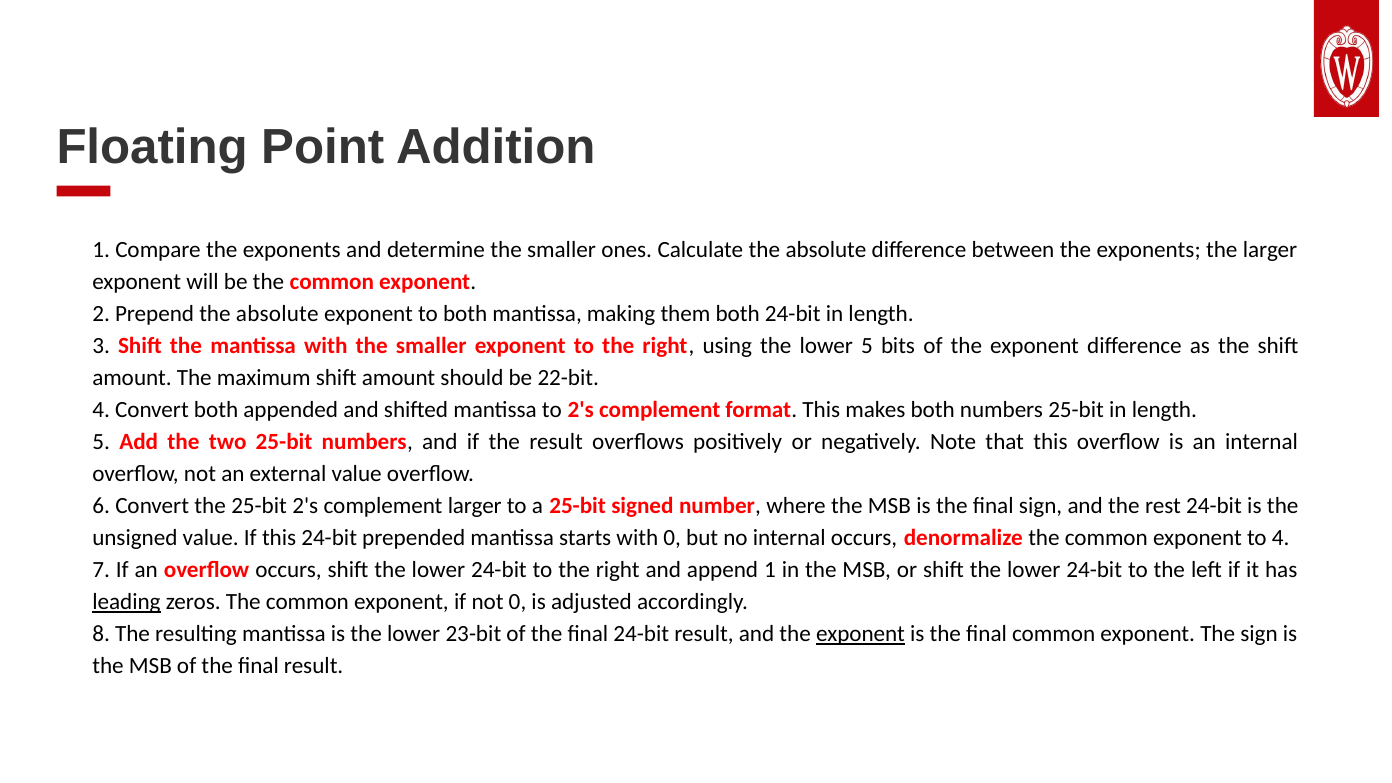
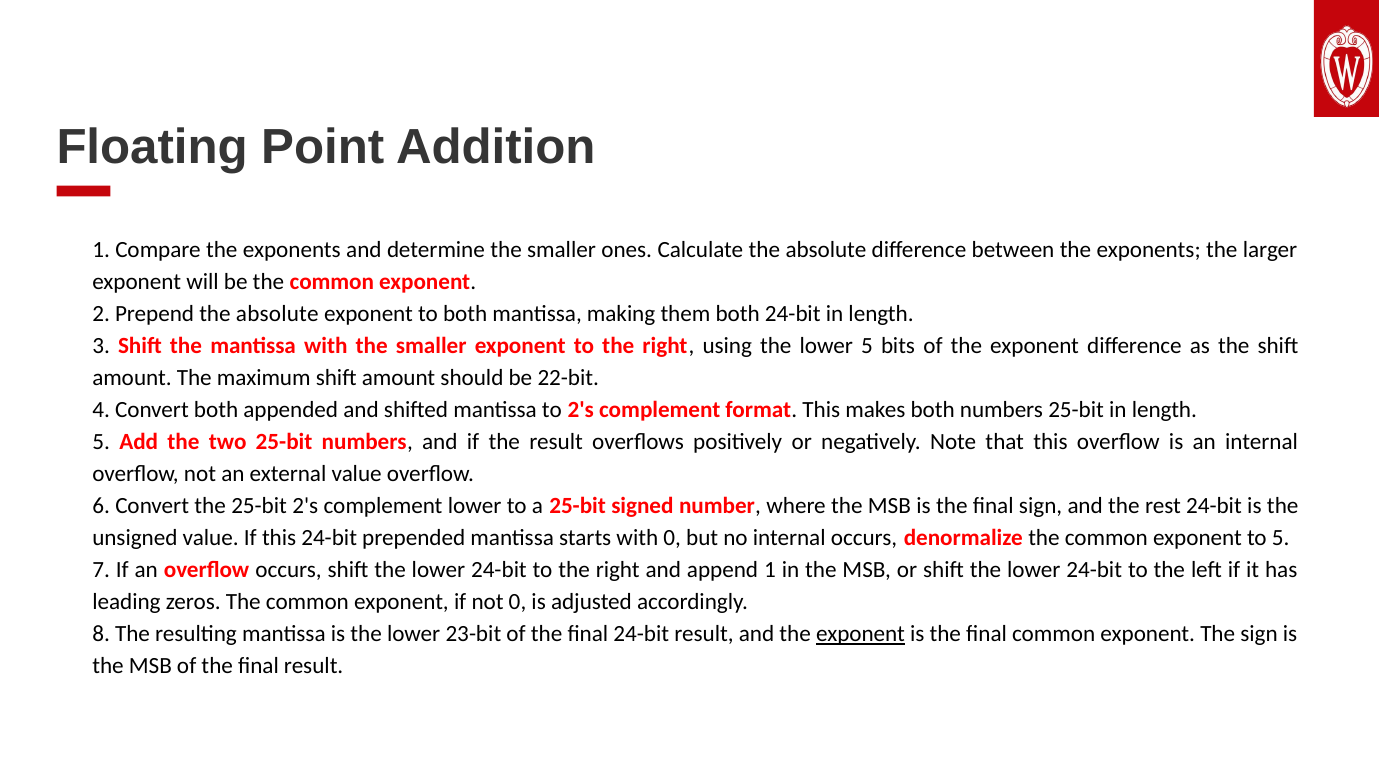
complement larger: larger -> lower (475, 506)
to 4: 4 -> 5 (1281, 538)
leading underline: present -> none (126, 602)
